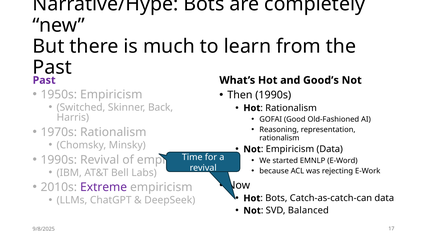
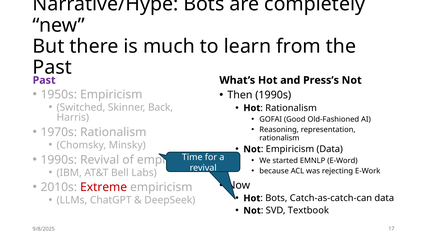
Good’s: Good’s -> Press’s (321, 80)
Extreme colour: purple -> red (104, 187)
Balanced: Balanced -> Textbook (308, 211)
